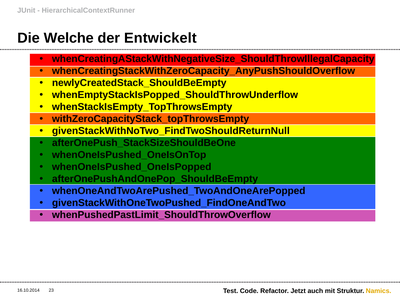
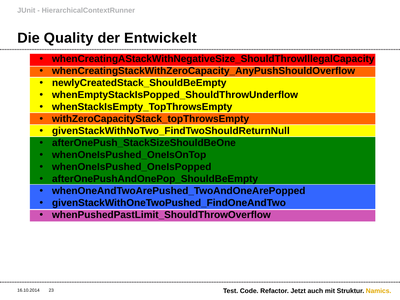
Welche: Welche -> Quality (69, 38)
